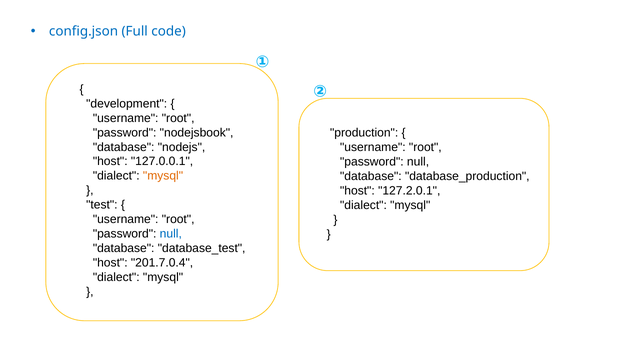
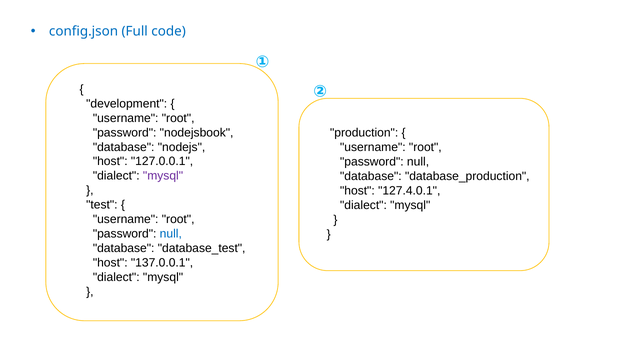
mysql colour: orange -> purple (163, 176)
127.2.0.1: 127.2.0.1 -> 127.4.0.1 (409, 191)
201.7.0.4: 201.7.0.4 -> 137.0.0.1 (162, 263)
